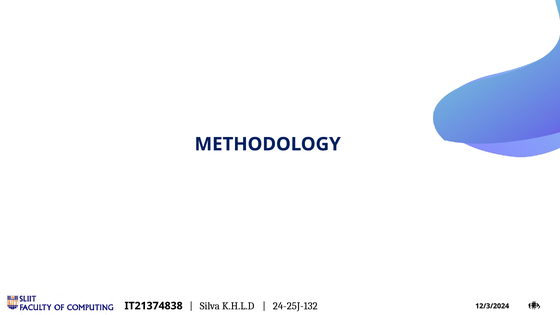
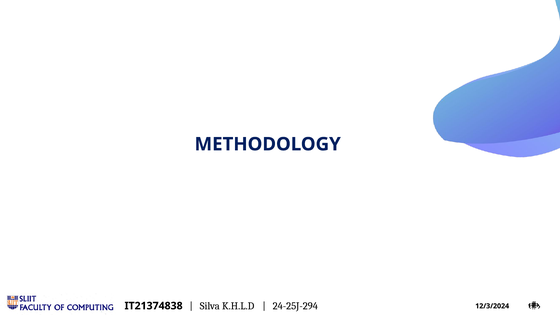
24-25J-132: 24-25J-132 -> 24-25J-294 (295, 306)
